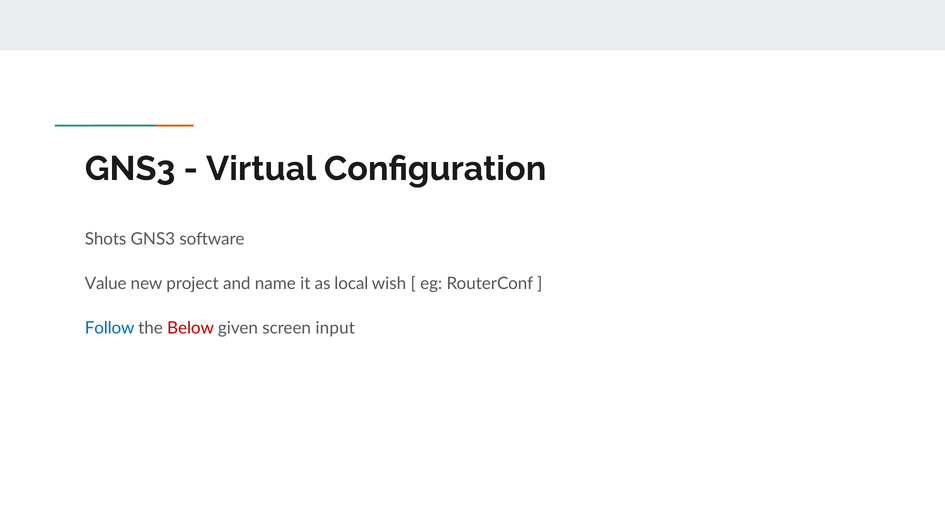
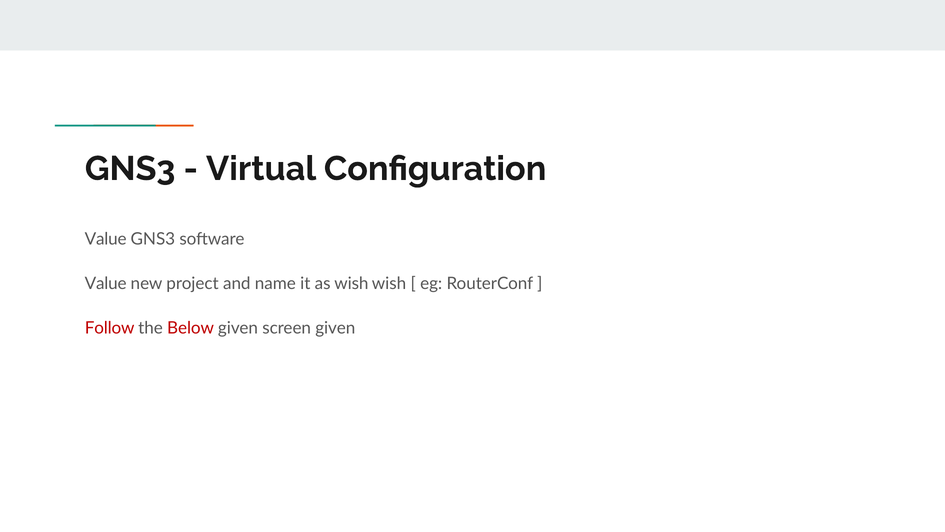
Shots: Shots -> Value (106, 239)
as local: local -> wish (351, 283)
Follow colour: blue -> red (110, 328)
screen input: input -> given (335, 328)
